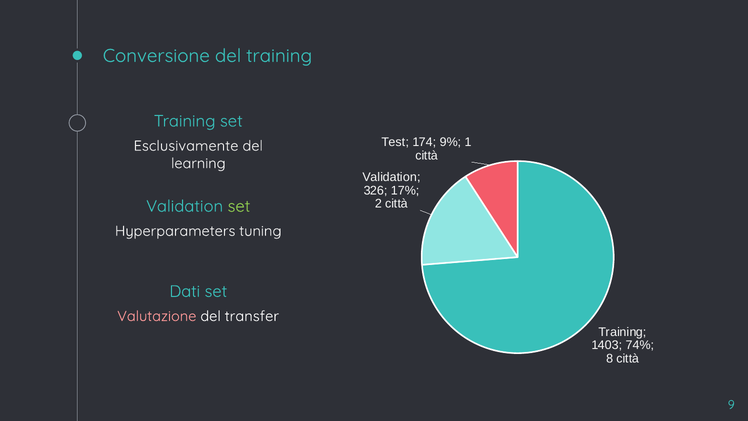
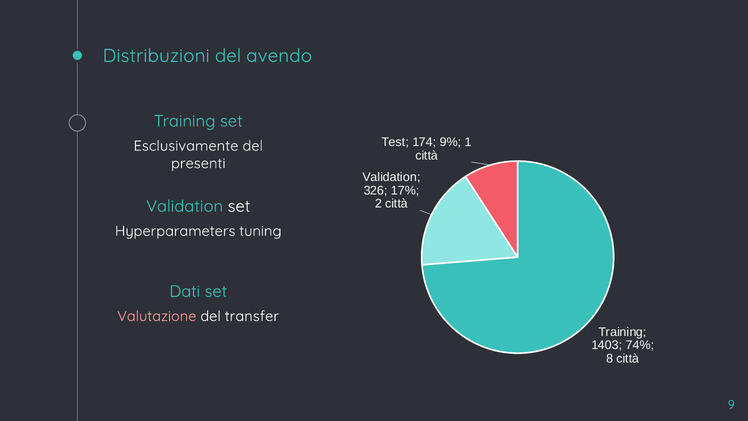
Conversione: Conversione -> Distribuzioni (156, 56)
del training: training -> avendo (279, 56)
learning: learning -> presenti (198, 163)
set colour: light green -> white (239, 206)
